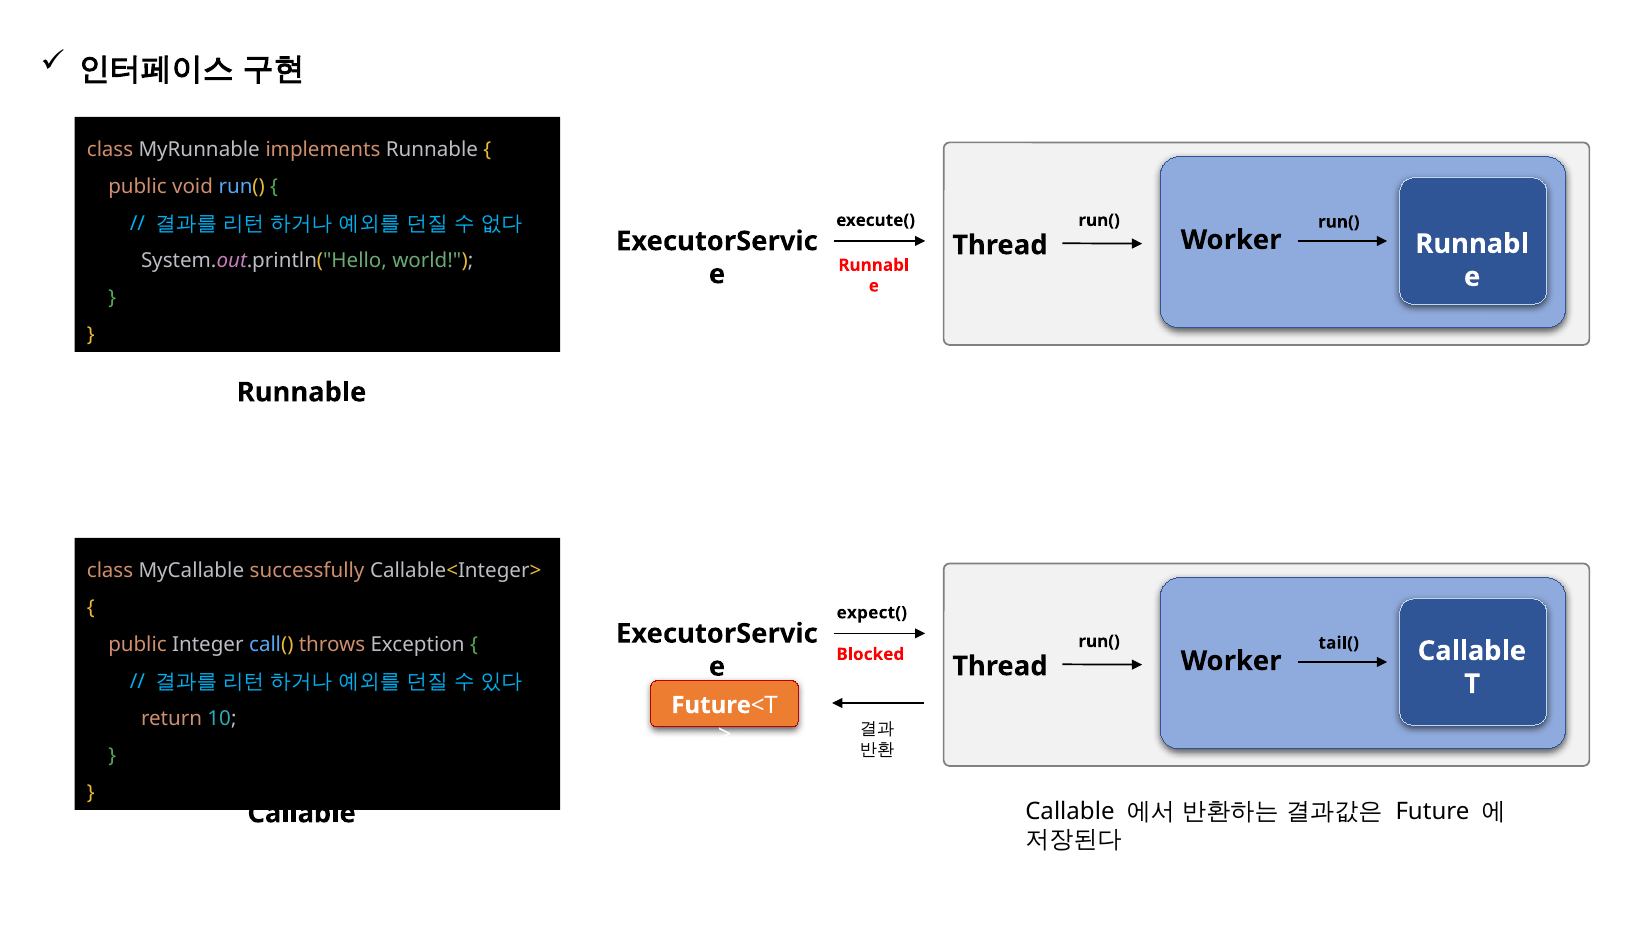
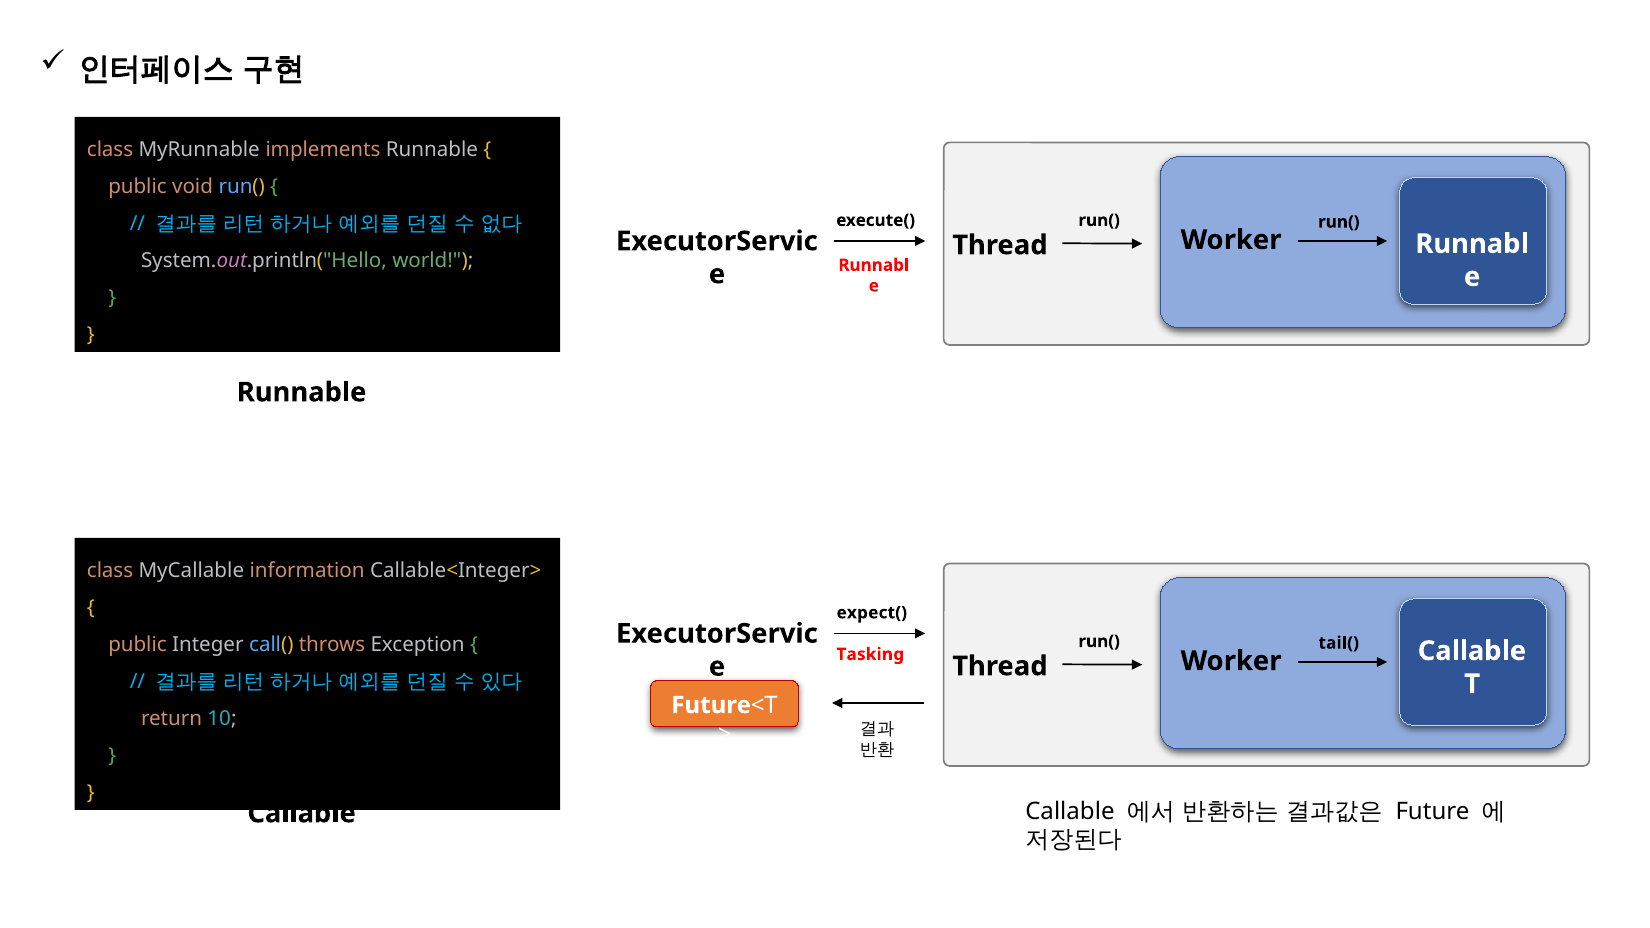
successfully: successfully -> information (307, 570)
Blocked: Blocked -> Tasking (870, 654)
